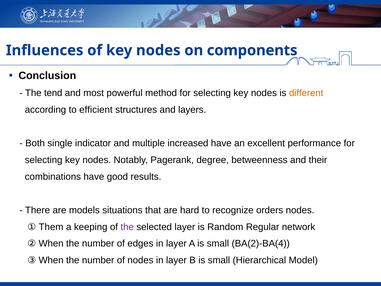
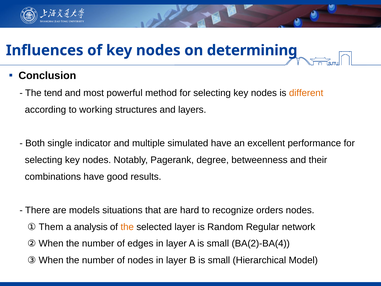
components: components -> determining (252, 50)
efficient: efficient -> working (96, 110)
increased: increased -> simulated (188, 143)
keeping: keeping -> analysis (91, 227)
the colour: purple -> orange (127, 227)
